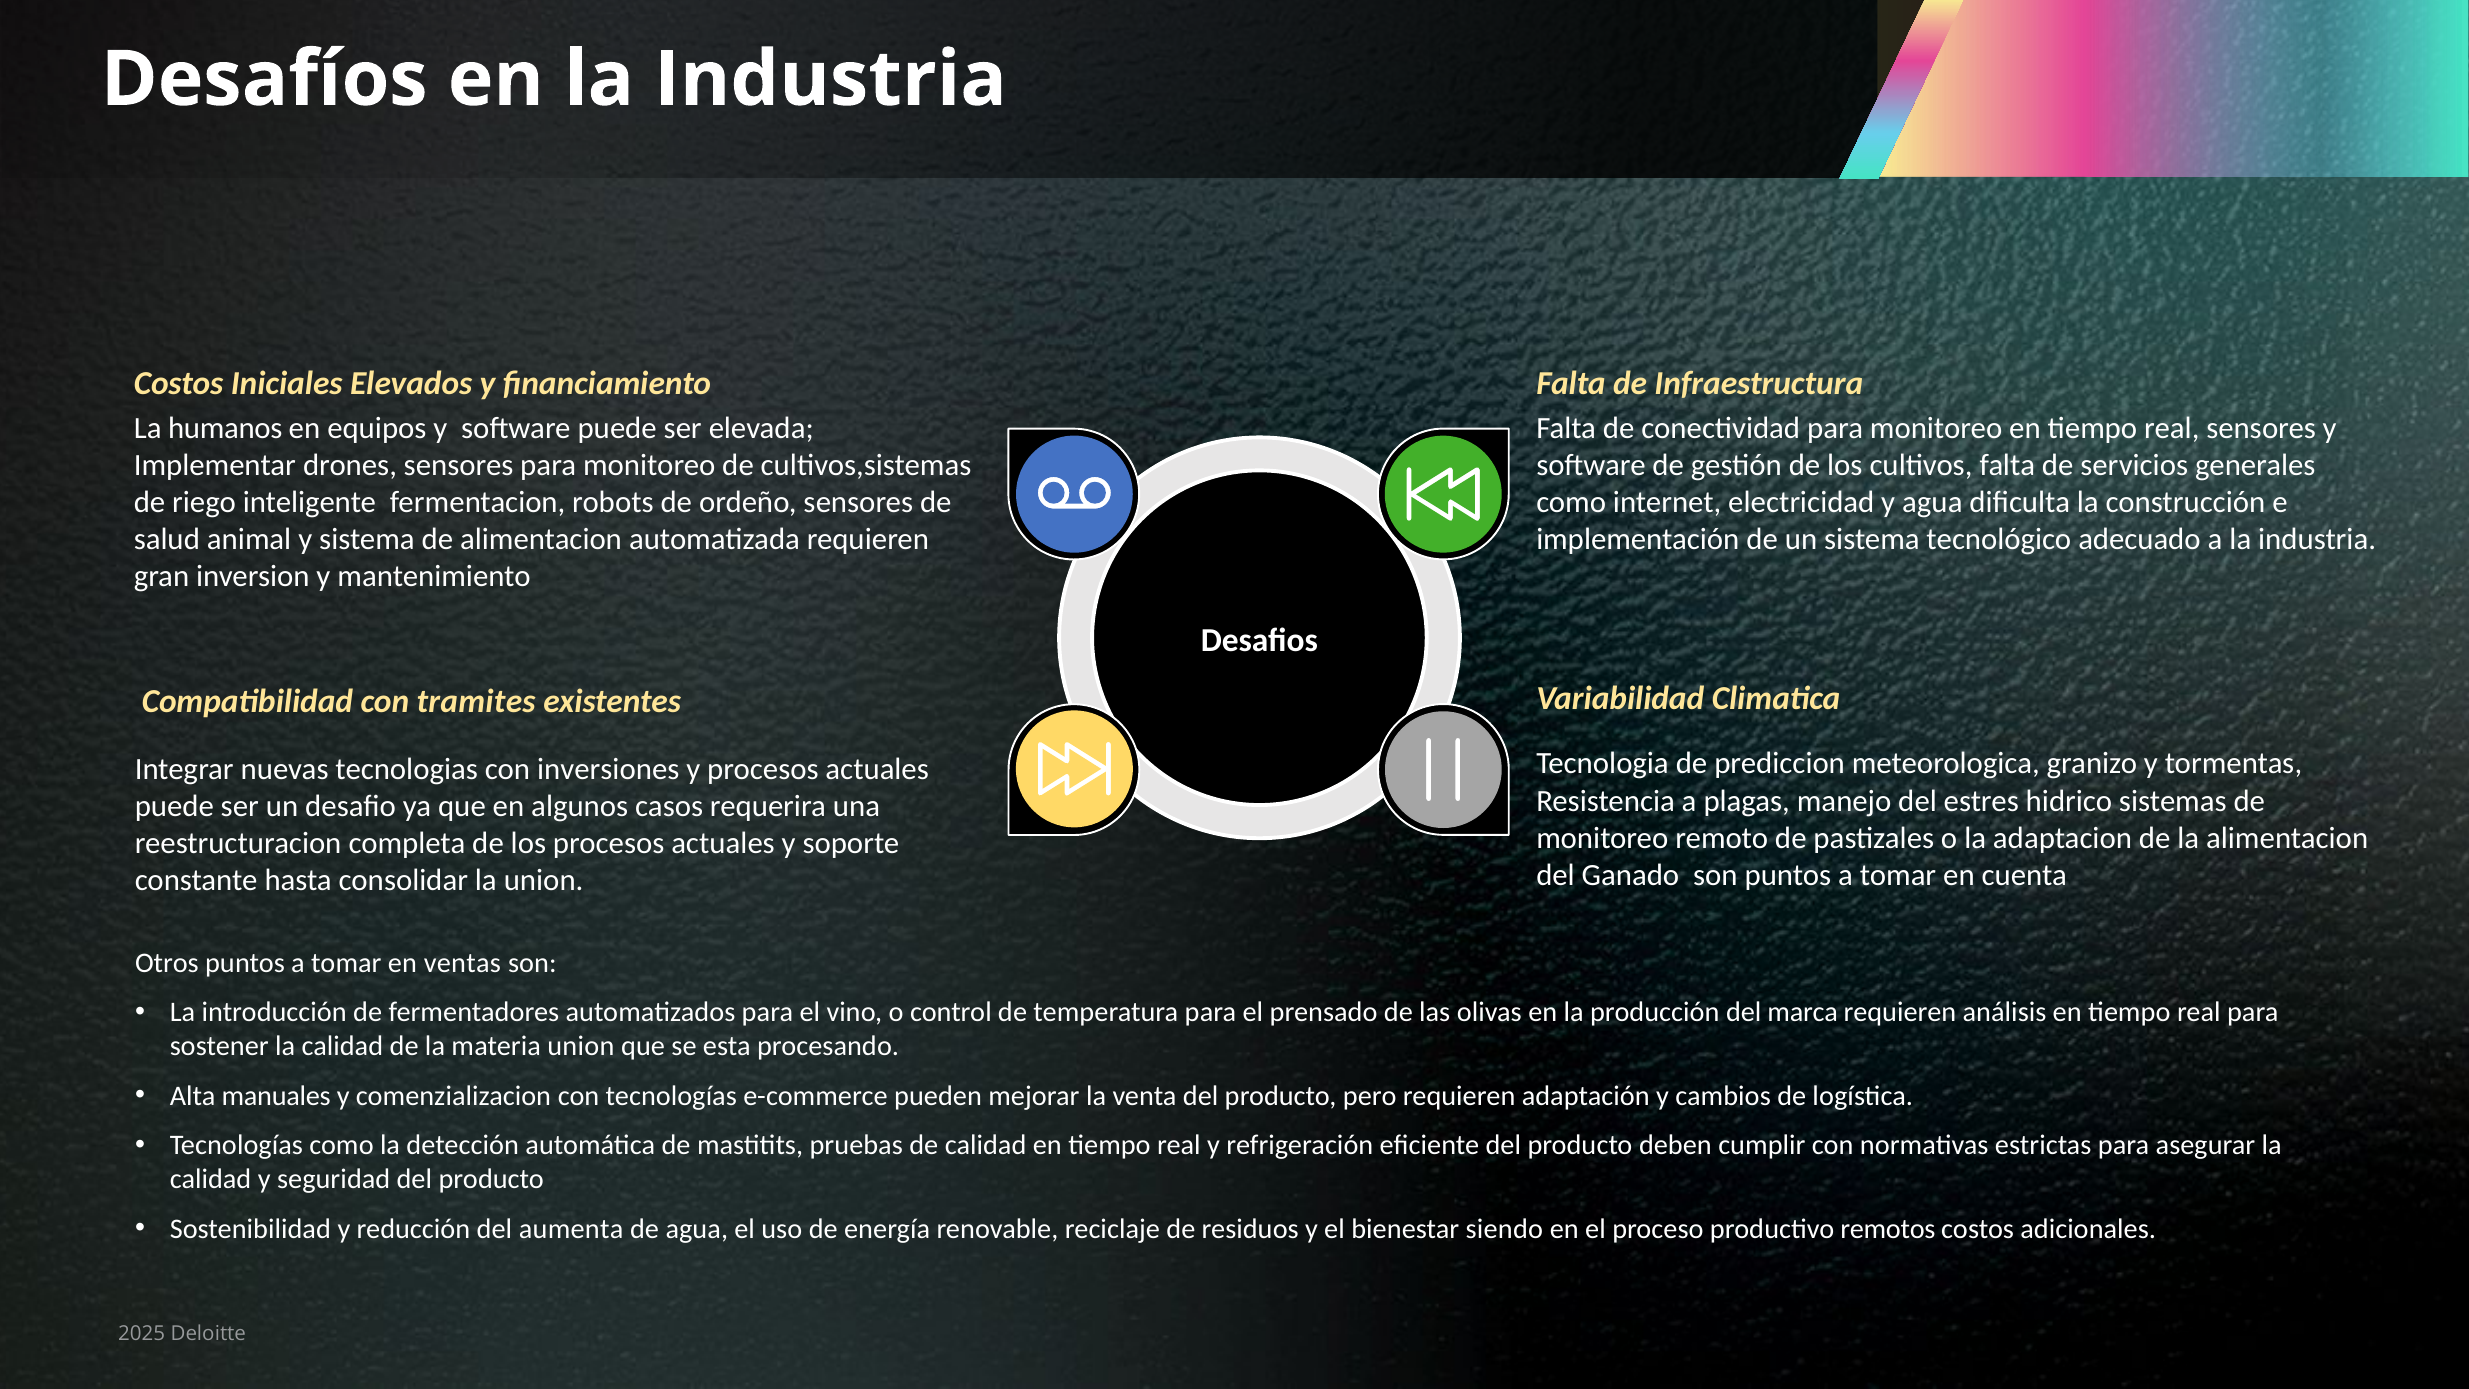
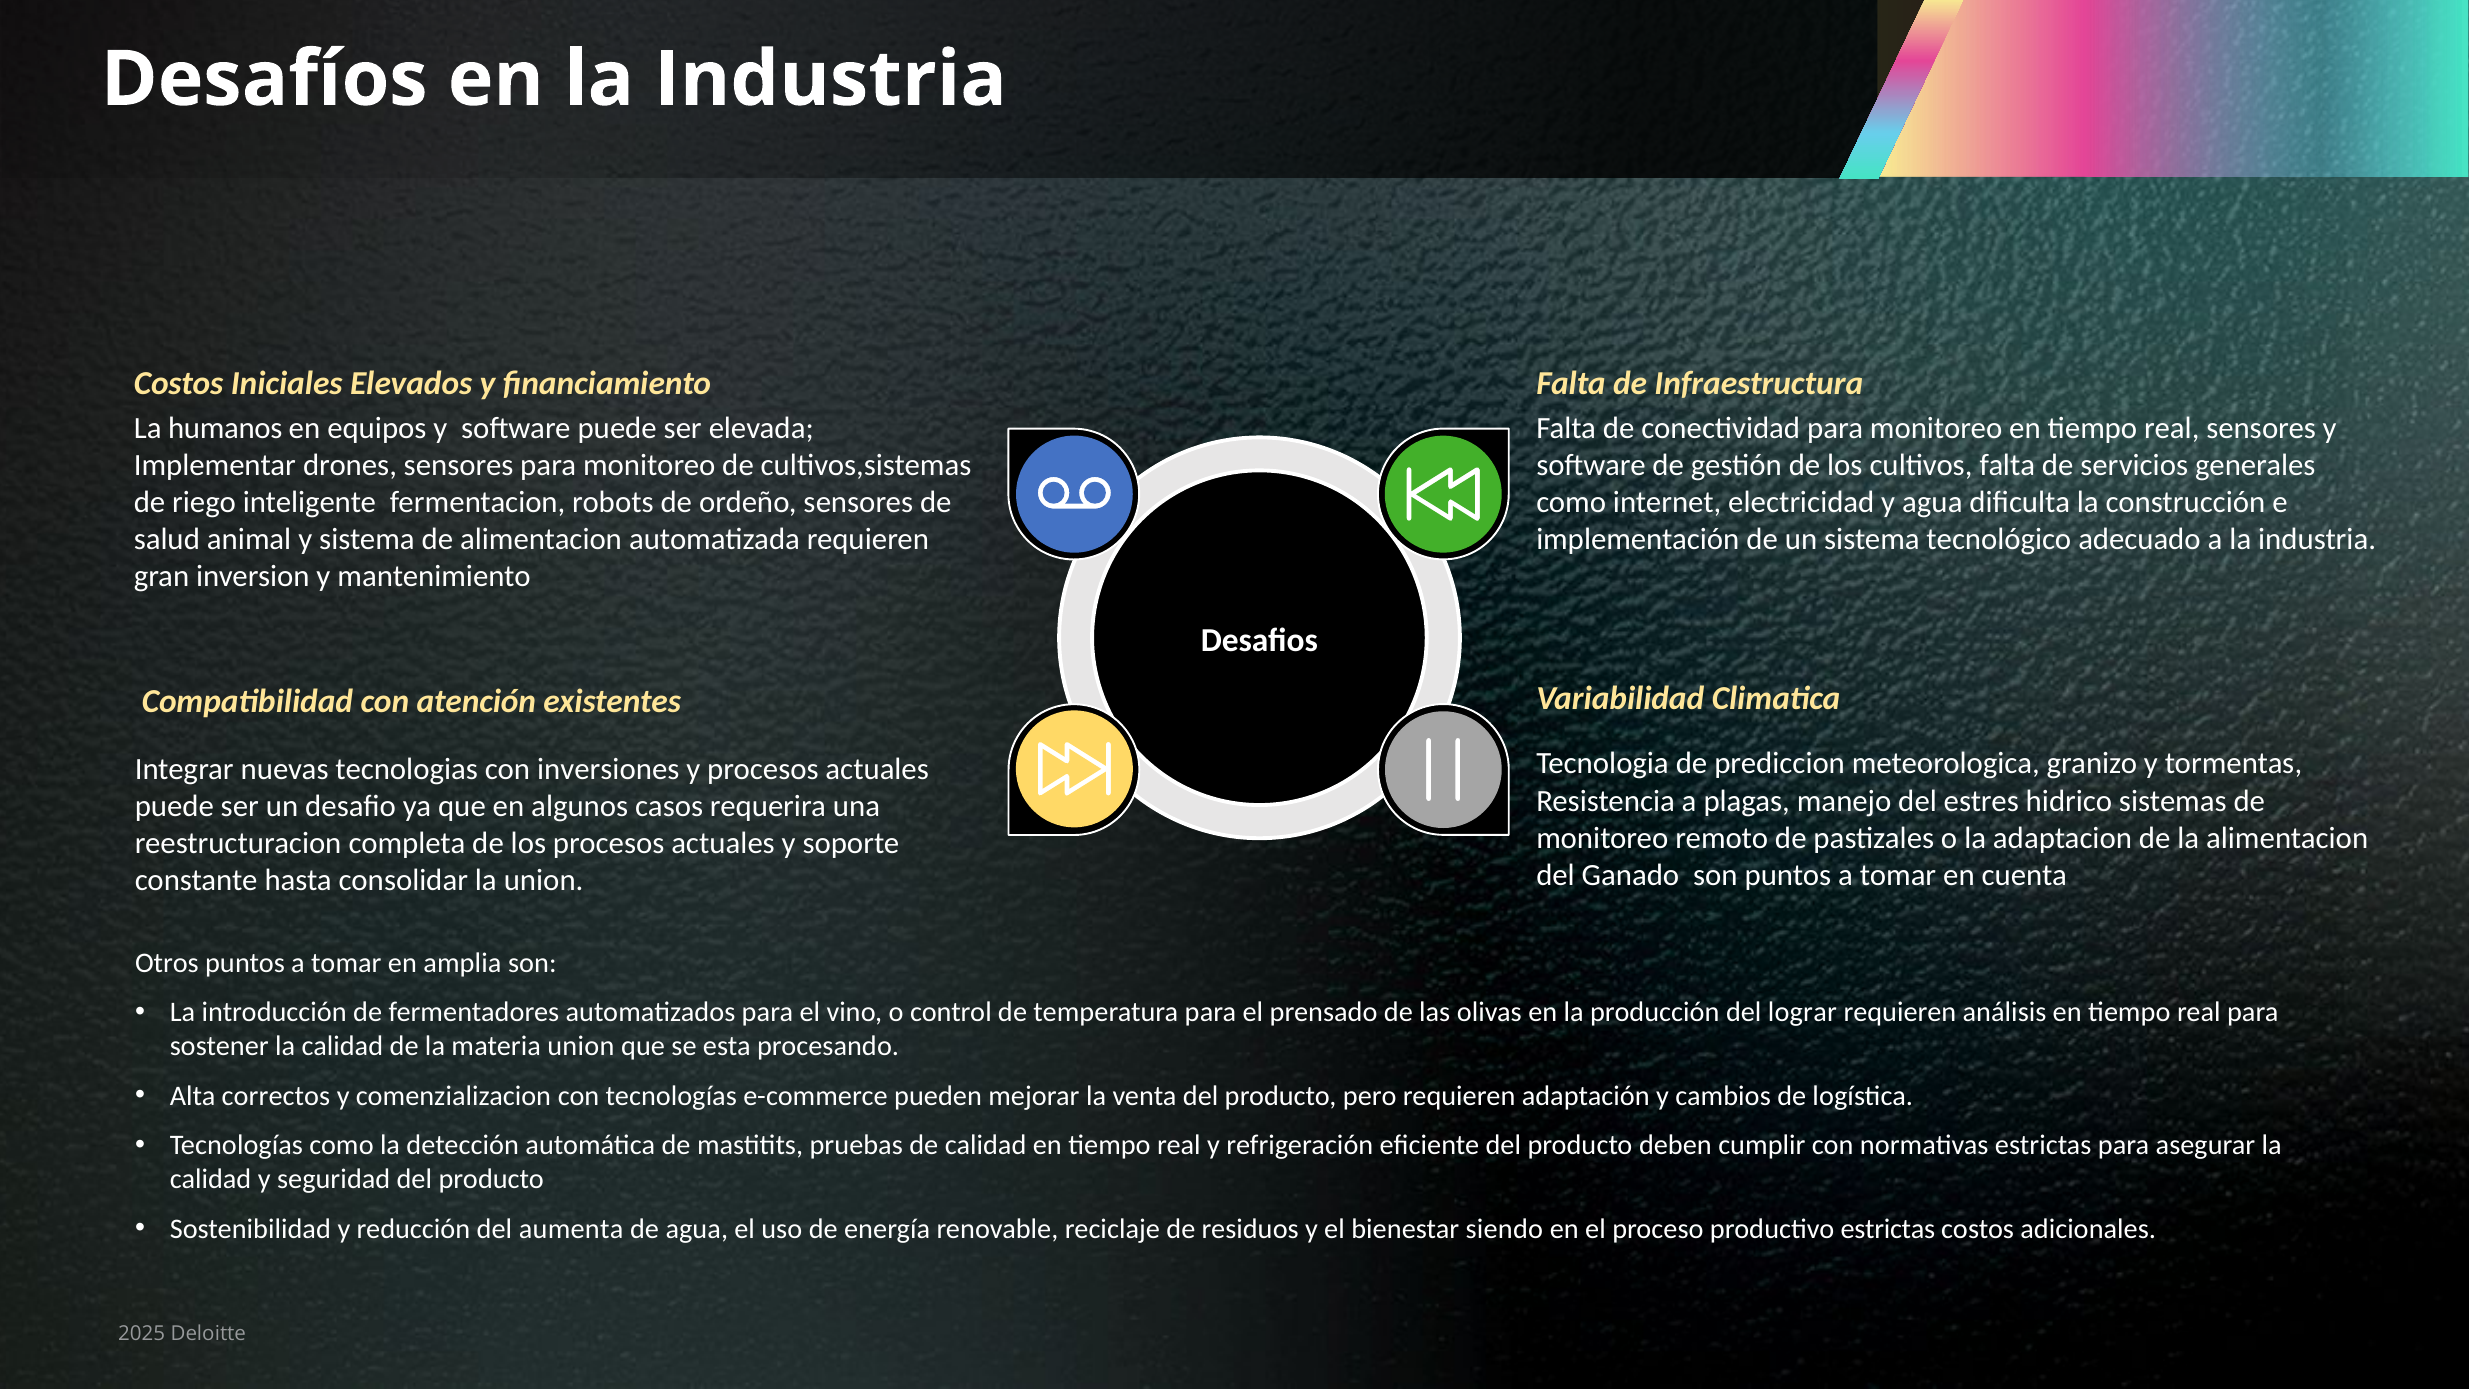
tramites: tramites -> atención (476, 702)
ventas: ventas -> amplia (462, 963)
marca: marca -> lograr (1802, 1012)
manuales: manuales -> correctos (276, 1096)
productivo remotos: remotos -> estrictas (1888, 1229)
